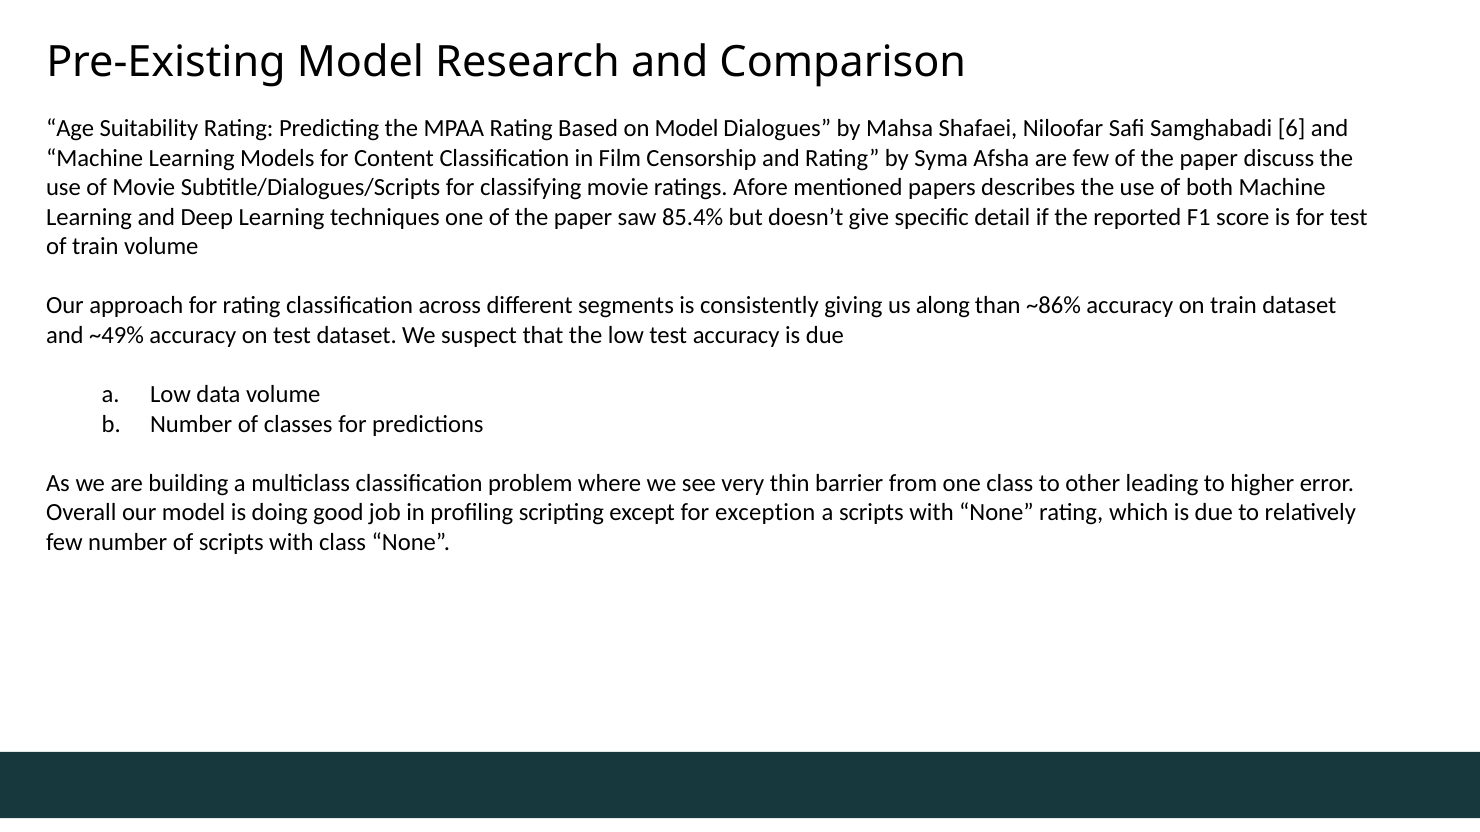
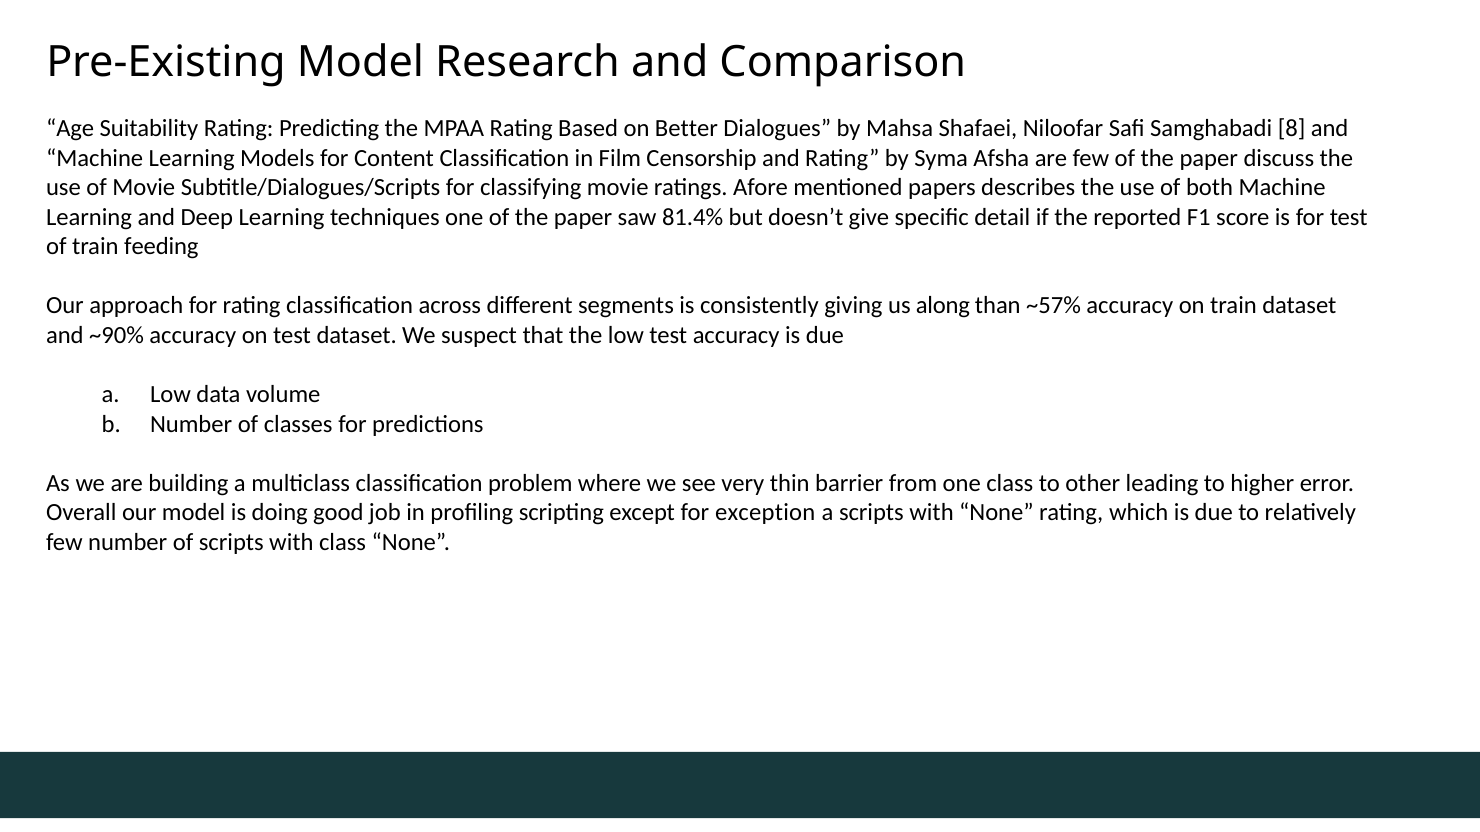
on Model: Model -> Better (686, 128)
6: 6 -> 8 (1292, 128)
85.4%: 85.4% -> 81.4% (693, 217)
train volume: volume -> feeding (161, 247)
~86%: ~86% -> ~57% (1054, 306)
~49%: ~49% -> ~90% (117, 335)
